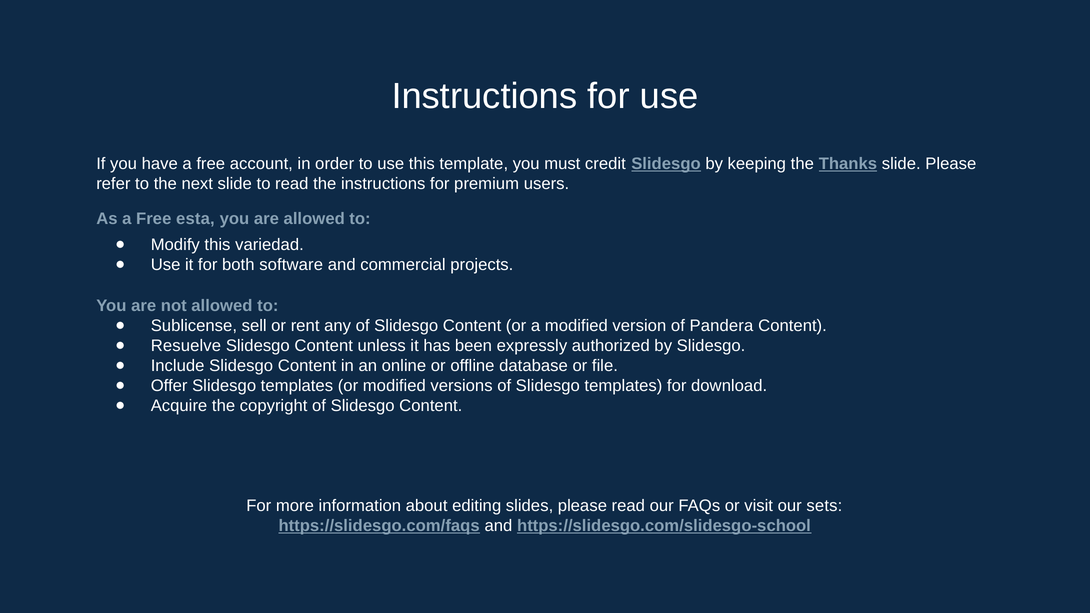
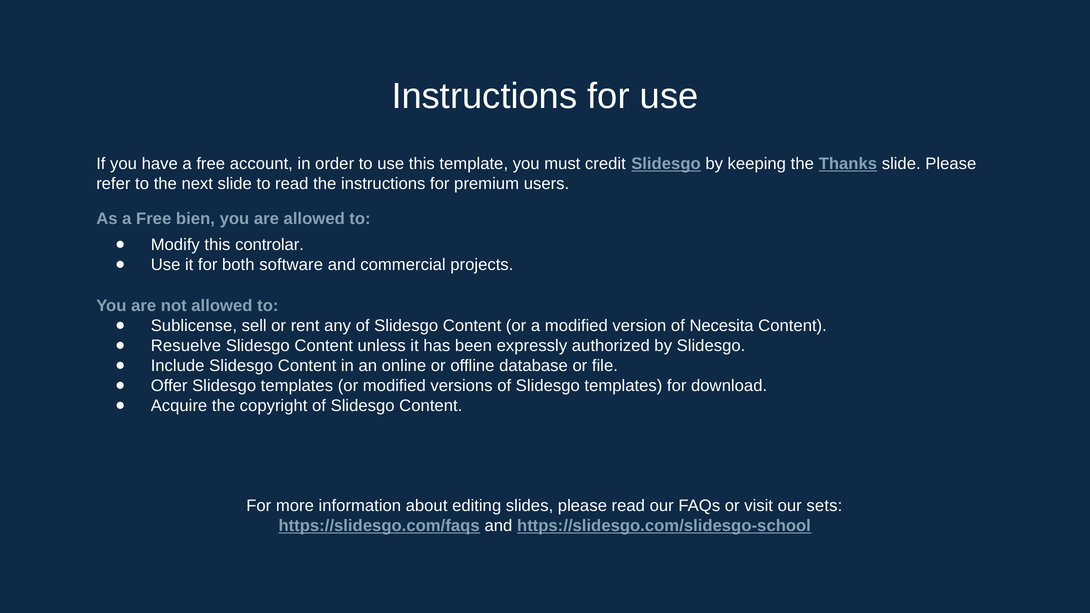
esta: esta -> bien (195, 219)
variedad: variedad -> controlar (270, 245)
Pandera: Pandera -> Necesita (722, 326)
